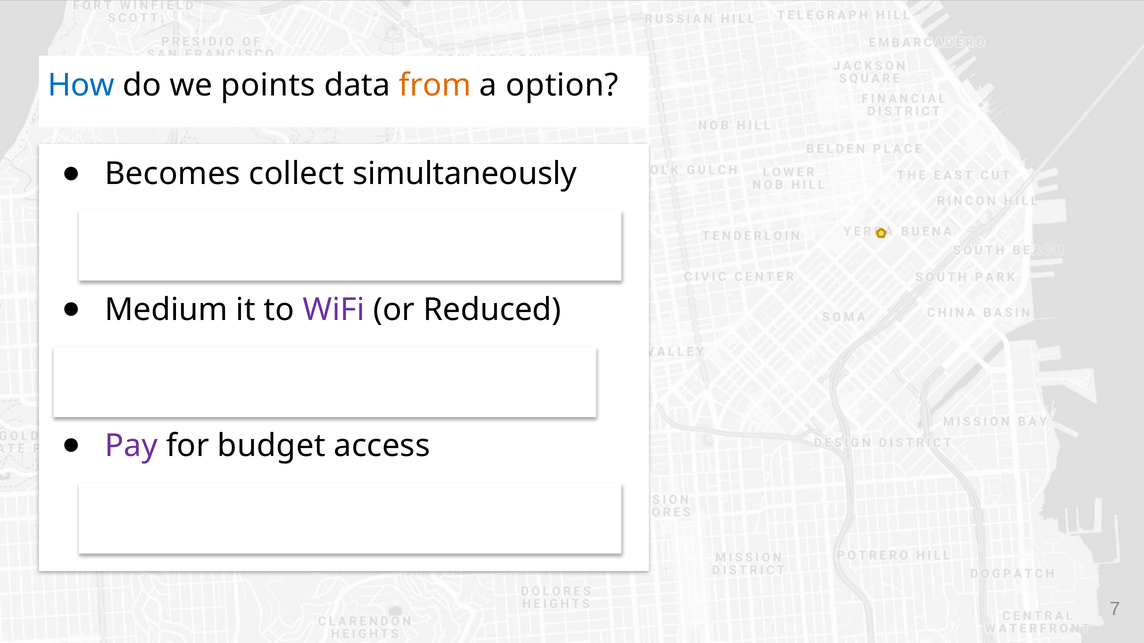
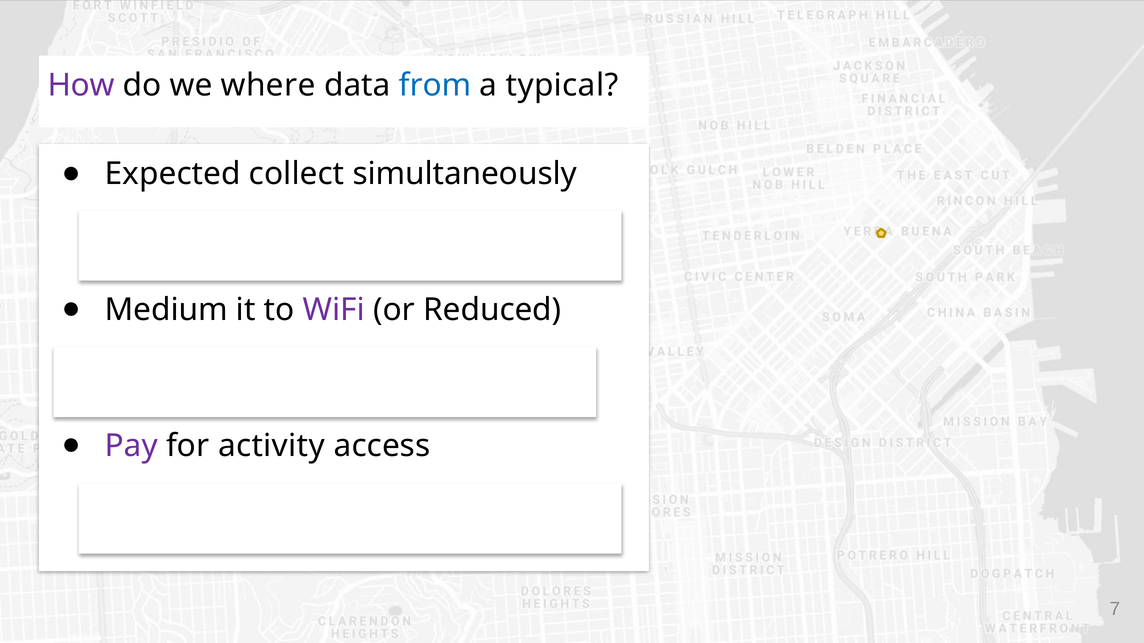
How colour: blue -> purple (81, 86)
points: points -> where (268, 86)
from colour: orange -> blue (435, 86)
option: option -> typical (562, 86)
Becomes: Becomes -> Expected (173, 174)
budget: budget -> activity (271, 446)
